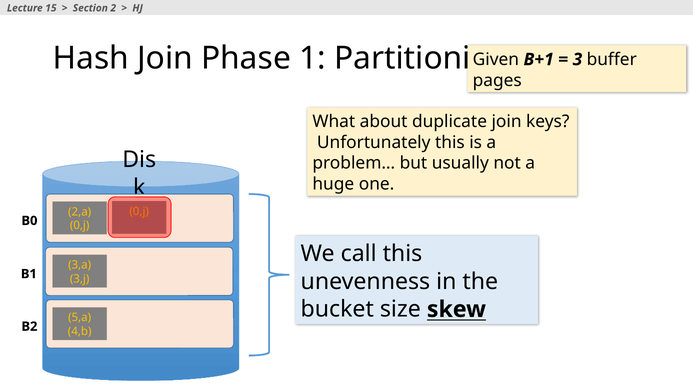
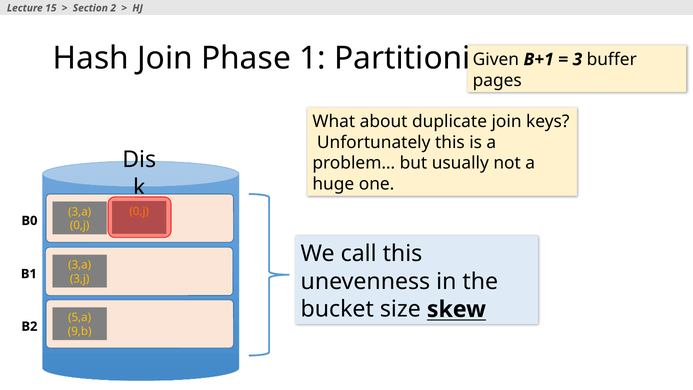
2,a: 2,a -> 3,a (80, 212)
4,b: 4,b -> 9,b (80, 331)
